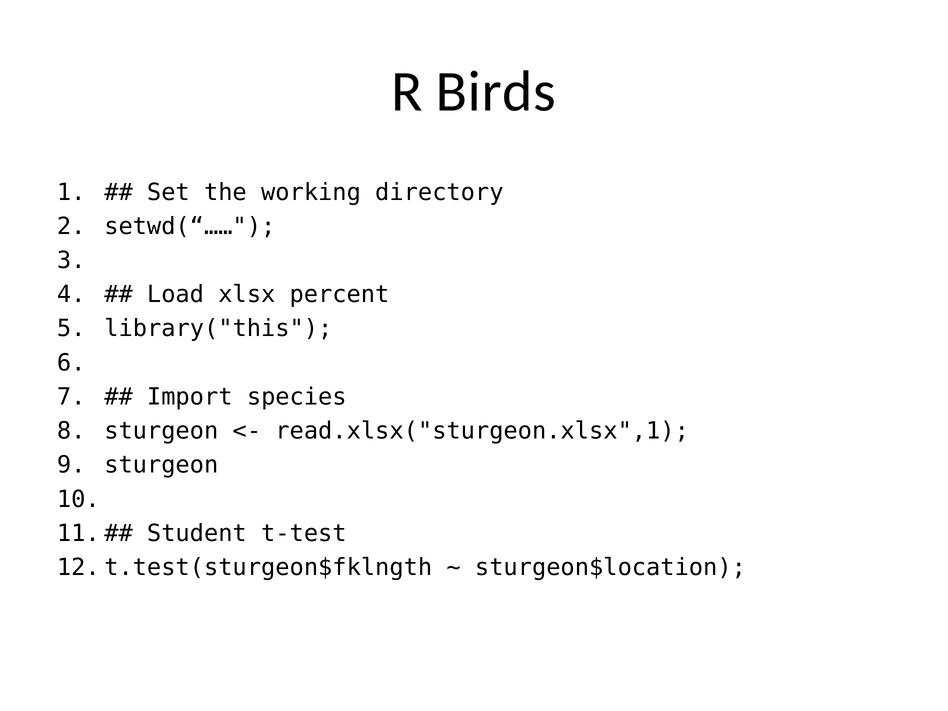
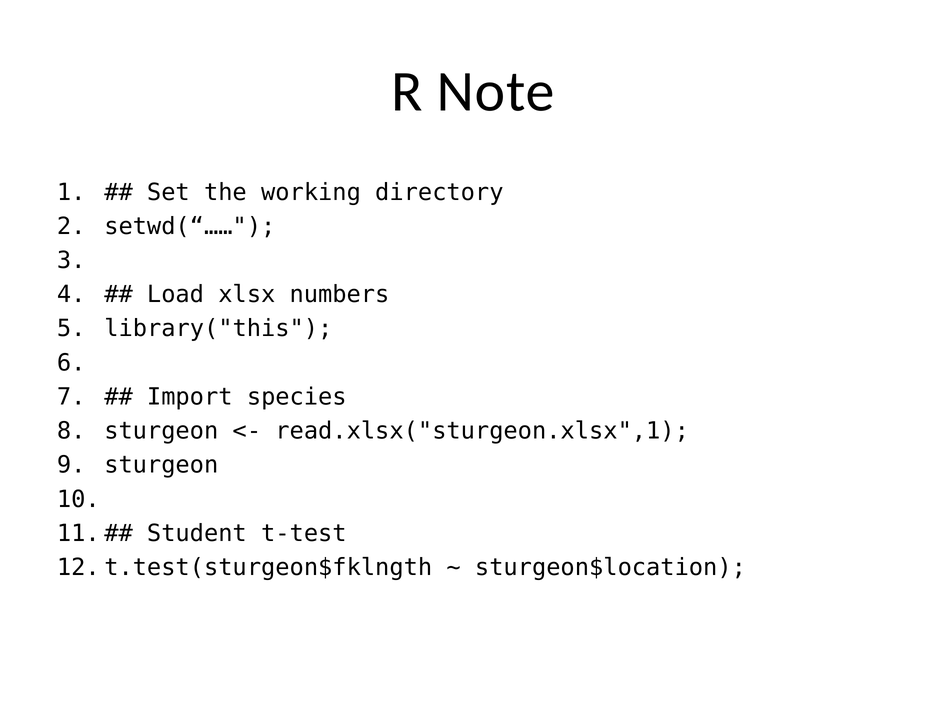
Birds: Birds -> Note (496, 92)
percent: percent -> numbers (339, 295)
